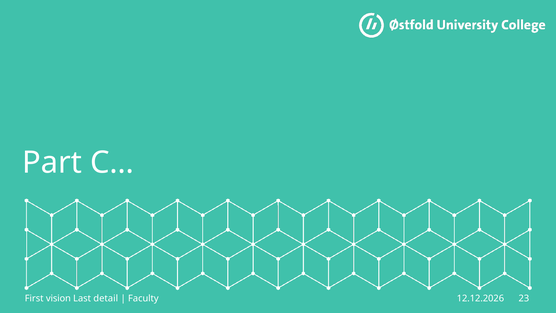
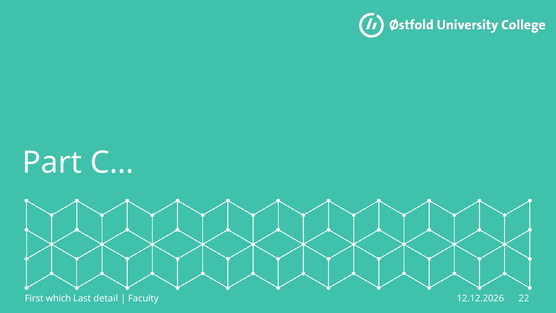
vision: vision -> which (58, 298)
23: 23 -> 22 (524, 298)
